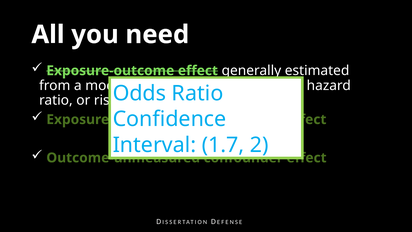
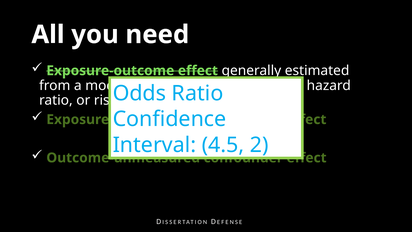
1.7: 1.7 -> 4.5 (223, 145)
